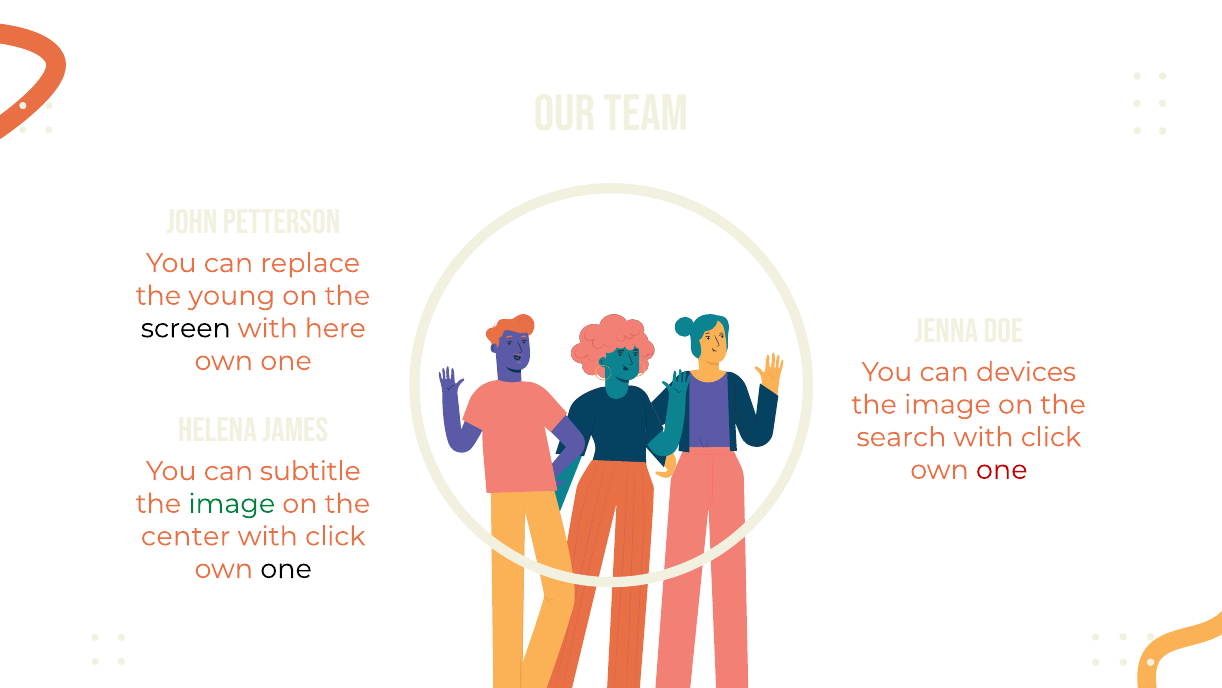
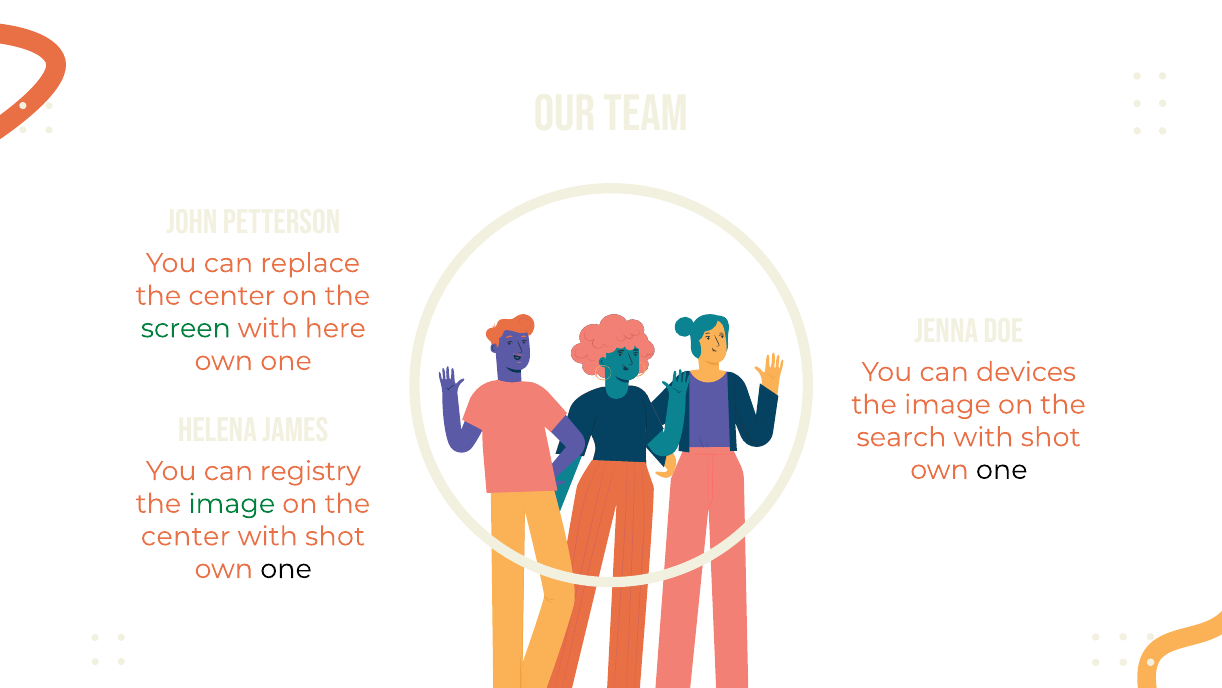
young: young -> center (232, 296)
screen colour: black -> green (186, 328)
click: click -> shot (1051, 437)
one colour: red -> black (1002, 470)
subtitle: subtitle -> registry (310, 471)
click: click -> shot (335, 536)
